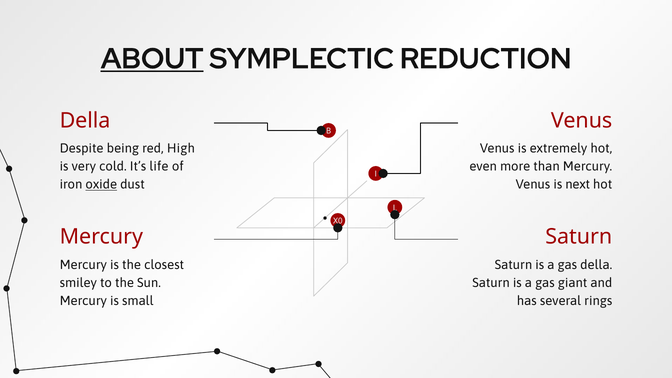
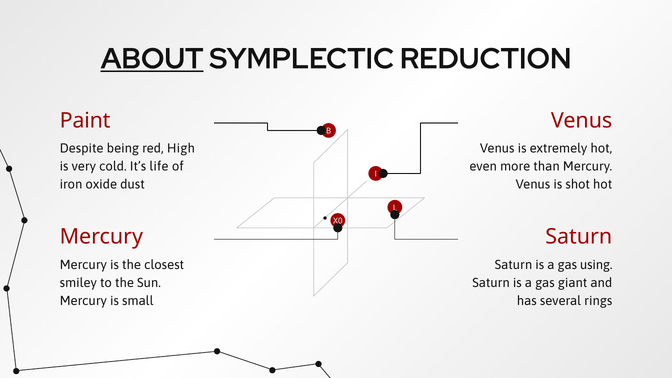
Della: Della -> Paint (85, 120)
oxide underline: present -> none (101, 185)
next: next -> shot (578, 185)
gas della: della -> using (596, 265)
